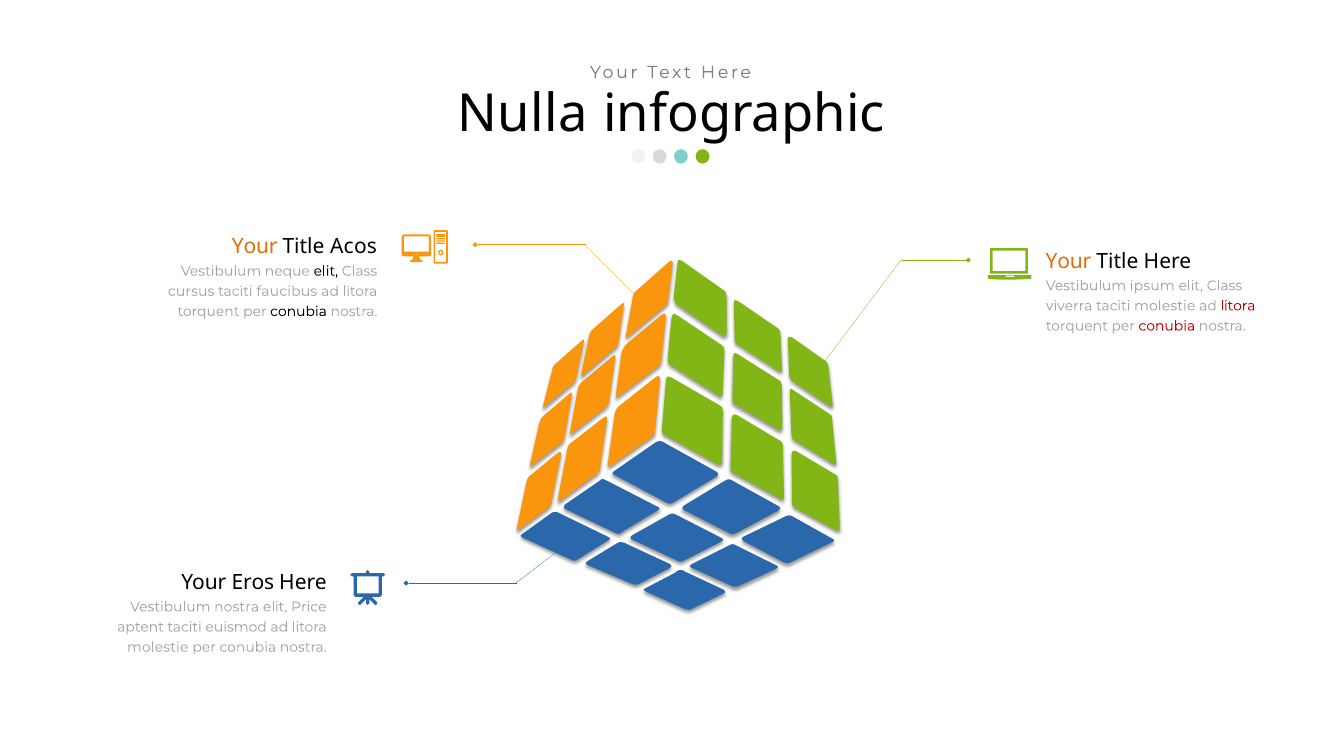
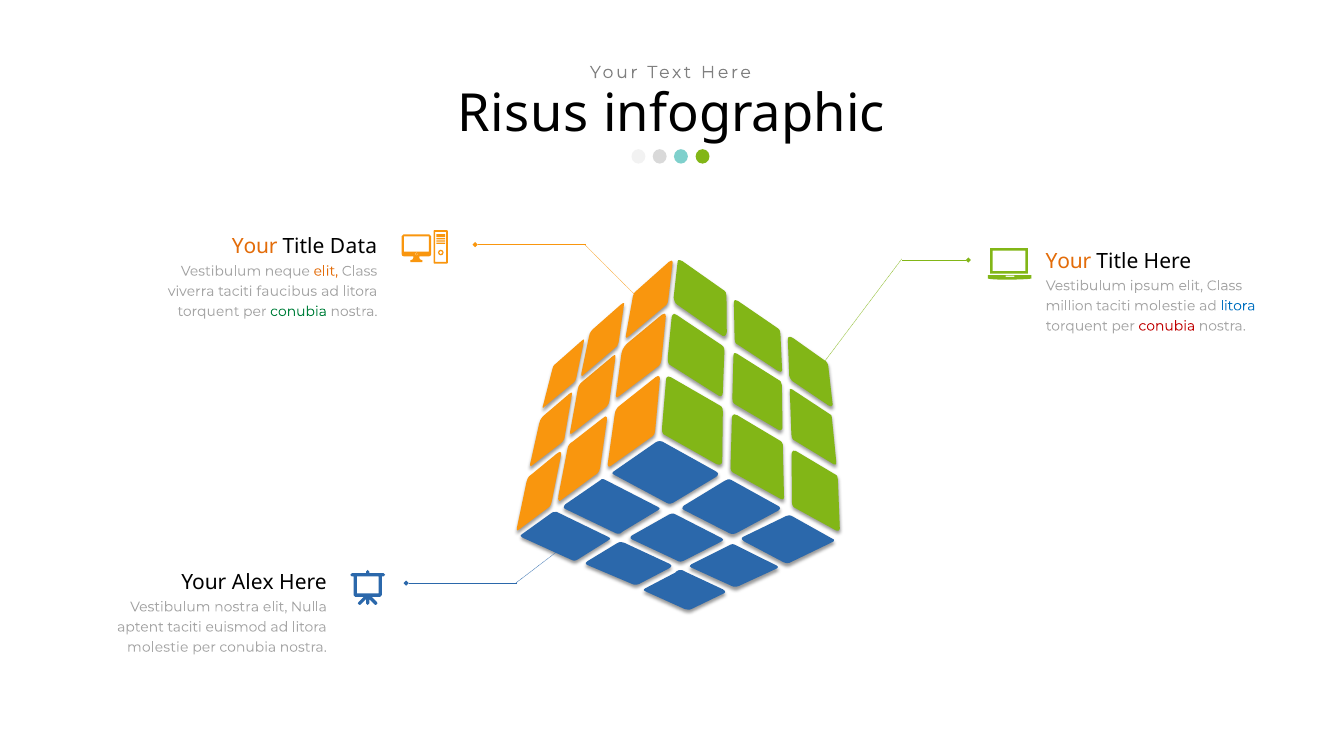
Nulla: Nulla -> Risus (523, 114)
Acos: Acos -> Data (354, 247)
elit colour: black -> orange (326, 271)
cursus: cursus -> viverra (191, 291)
viverra: viverra -> million (1069, 306)
litora colour: red -> blue (1238, 306)
conubia colour: black -> green (299, 311)
Eros: Eros -> Alex (253, 582)
Price: Price -> Nulla (309, 606)
